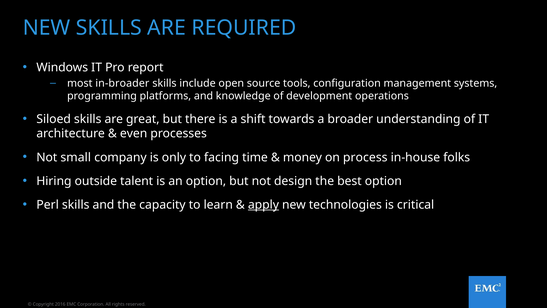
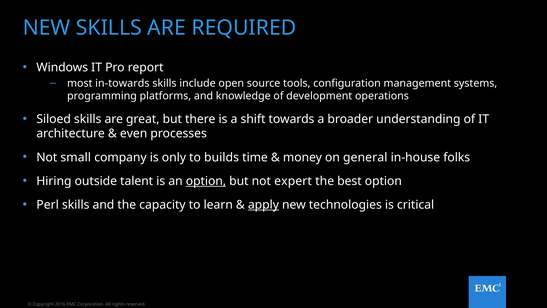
in-broader: in-broader -> in-towards (122, 83)
facing: facing -> builds (221, 157)
process: process -> general (365, 157)
option underline: none -> present (206, 181)
design: design -> expert (293, 181)
